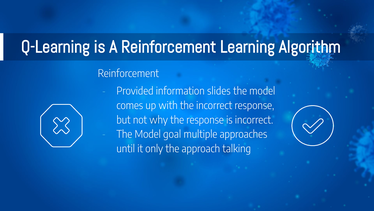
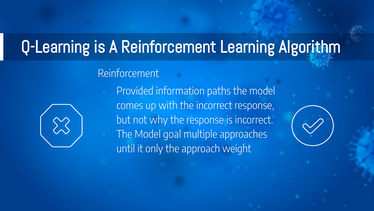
slides: slides -> paths (219, 91)
talking: talking -> weight (237, 148)
